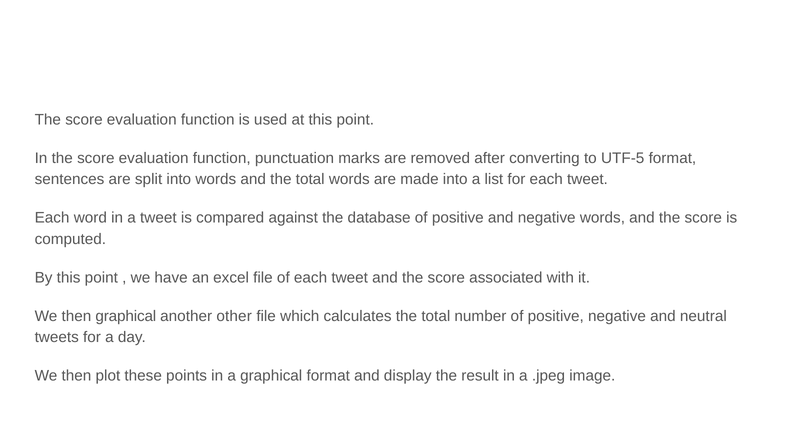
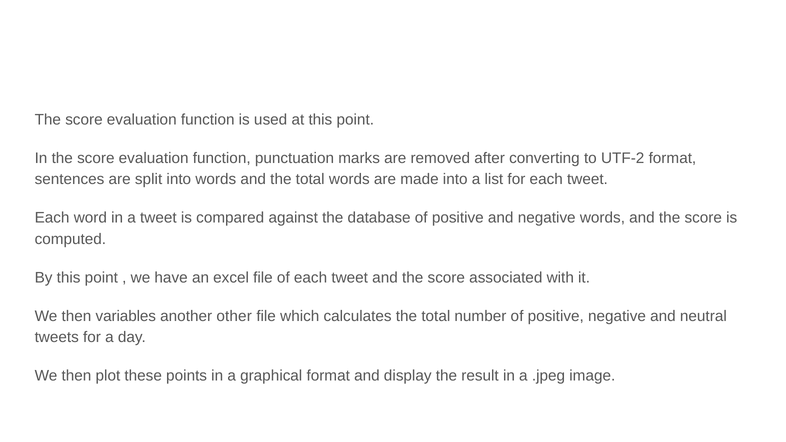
UTF-5: UTF-5 -> UTF-2 (623, 158)
then graphical: graphical -> variables (126, 316)
